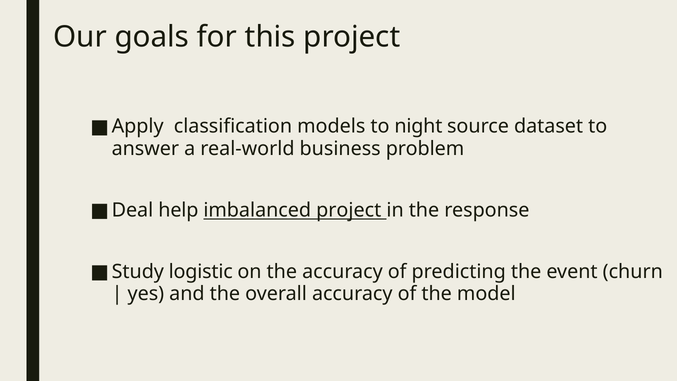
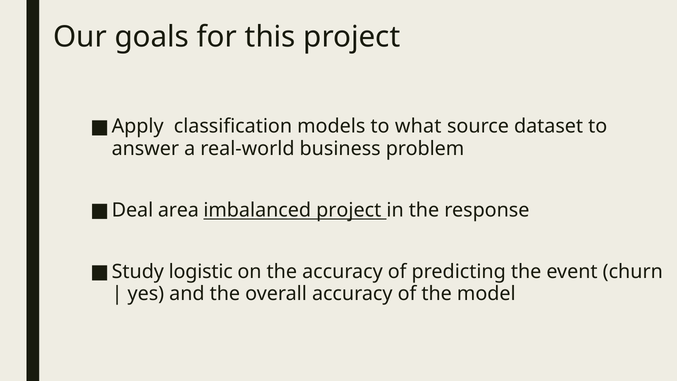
night: night -> what (418, 126)
help: help -> area (178, 210)
